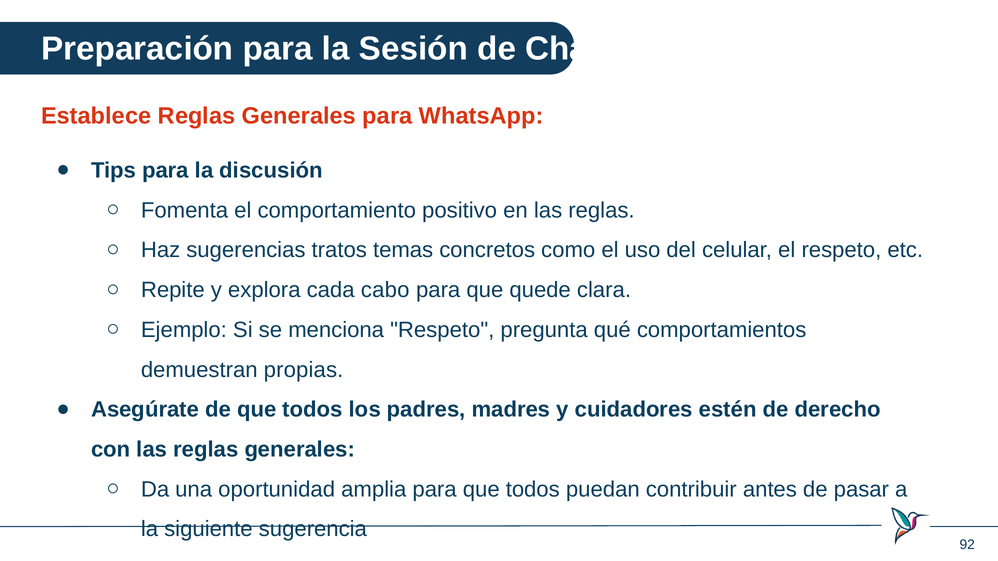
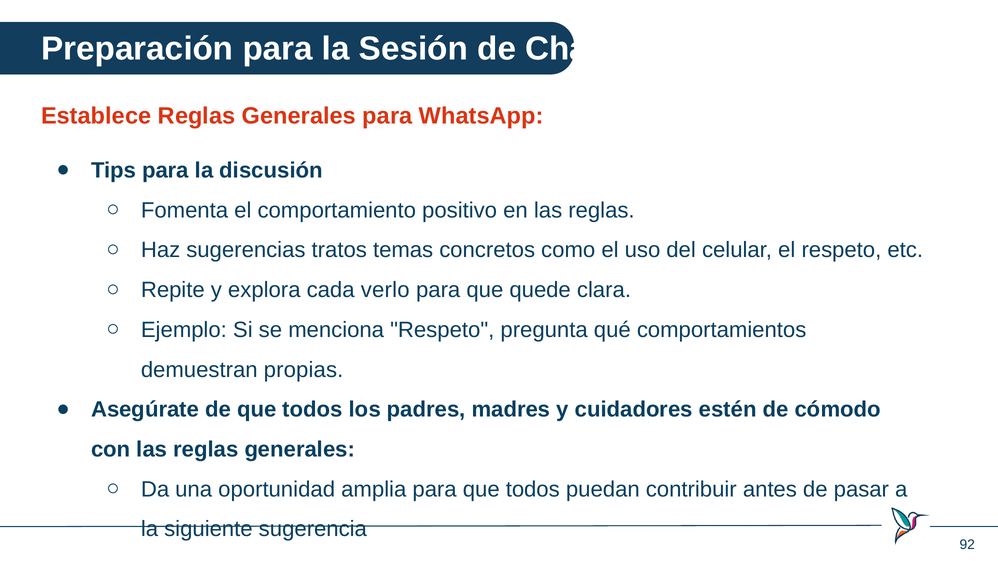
cabo: cabo -> verlo (385, 290)
derecho: derecho -> cómodo (838, 410)
